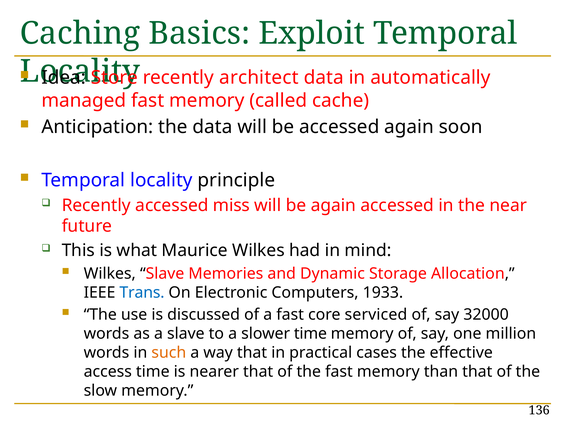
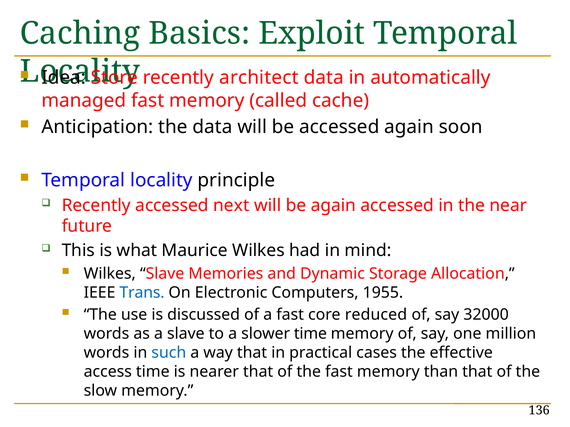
miss: miss -> next (231, 206)
1933: 1933 -> 1955 (383, 293)
serviced: serviced -> reduced (376, 315)
such colour: orange -> blue (169, 353)
